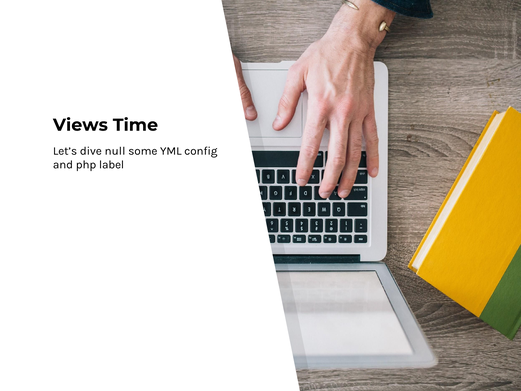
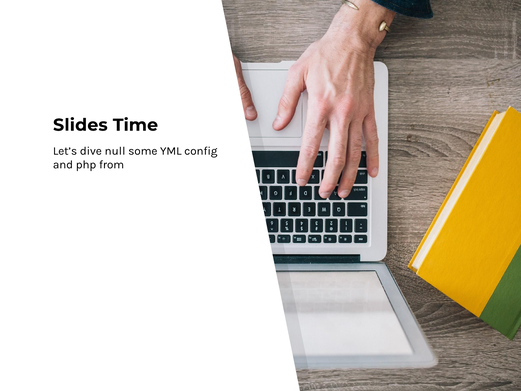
Views: Views -> Slides (80, 125)
label: label -> from (112, 165)
